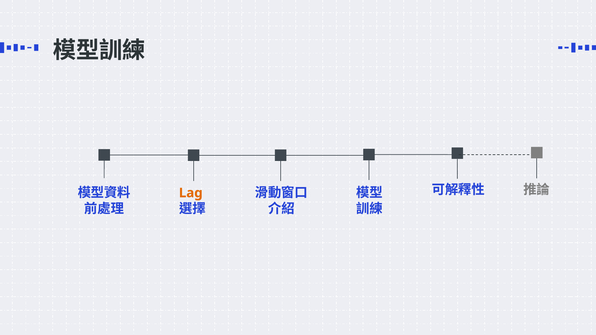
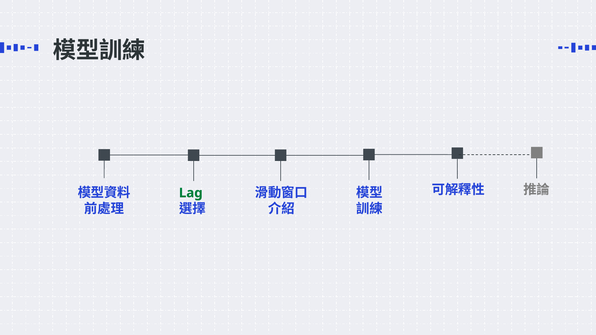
Lag colour: orange -> green (191, 193)
